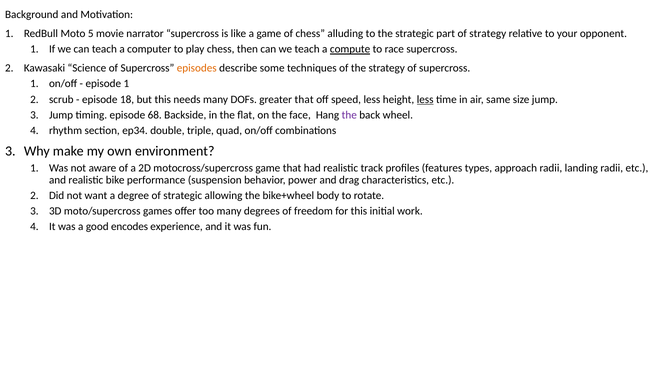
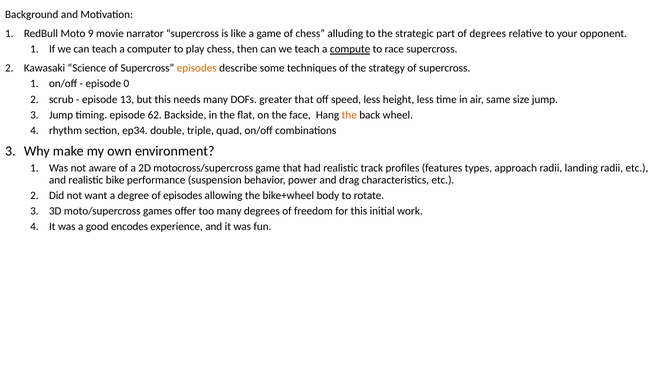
5: 5 -> 9 (91, 34)
of strategy: strategy -> degrees (488, 34)
episode 1: 1 -> 0 (126, 84)
18: 18 -> 13 (127, 99)
less underline: present -> none (425, 99)
68: 68 -> 62 (155, 115)
the colour: purple -> orange (349, 115)
of strategic: strategic -> episodes (183, 195)
